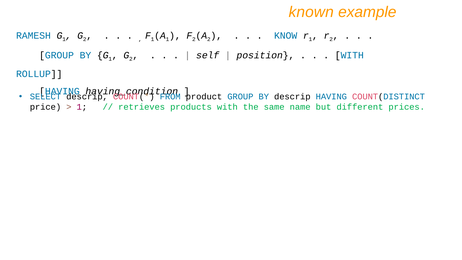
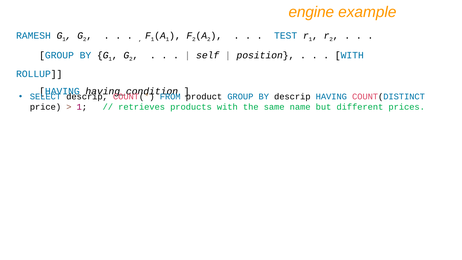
known: known -> engine (311, 12)
KNOW: KNOW -> TEST (286, 35)
